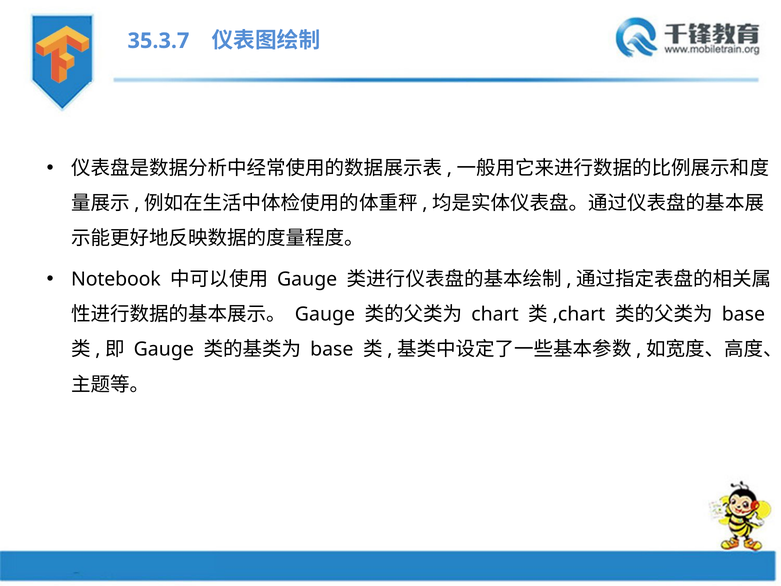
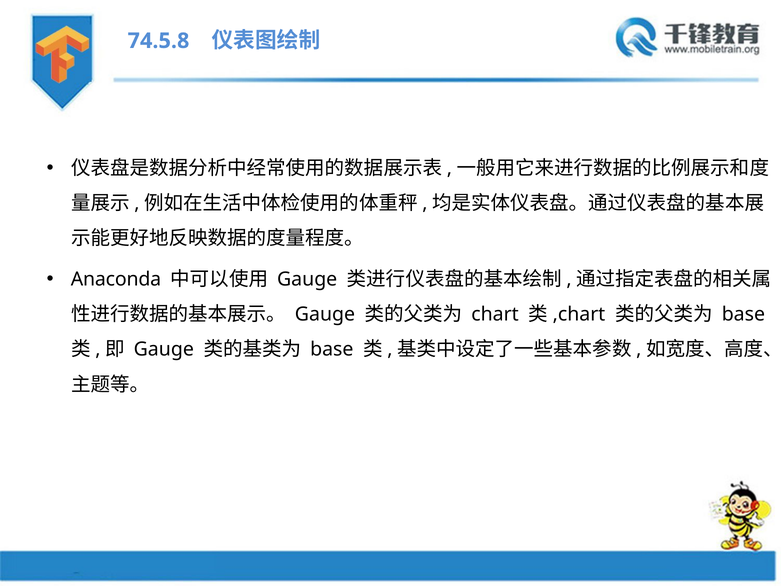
35.3.7: 35.3.7 -> 74.5.8 (158, 41)
Notebook: Notebook -> Anaconda (116, 279)
